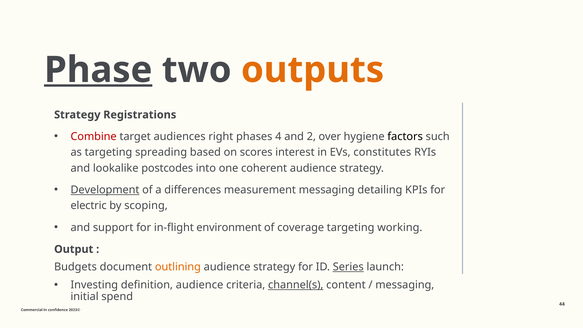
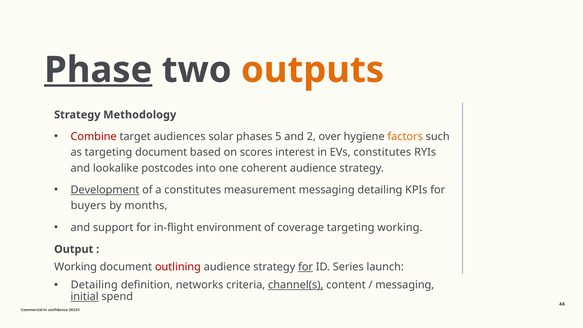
Registrations: Registrations -> Methodology (140, 115)
right: right -> solar (221, 137)
4: 4 -> 5 (278, 137)
factors colour: black -> orange (405, 137)
targeting spreading: spreading -> document (161, 152)
a differences: differences -> constitutes (193, 190)
electric: electric -> buyers (88, 206)
scoping: scoping -> months (146, 206)
Budgets: Budgets -> Working (76, 267)
outlining colour: orange -> red (178, 267)
for underline: none -> present (306, 267)
Series underline: present -> none (348, 267)
Investing: Investing -> Detailing (94, 285)
definition audience: audience -> networks (200, 285)
initial underline: none -> present (85, 297)
